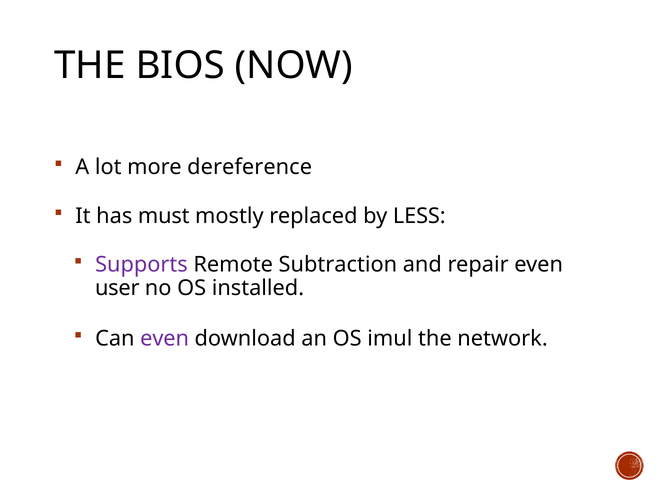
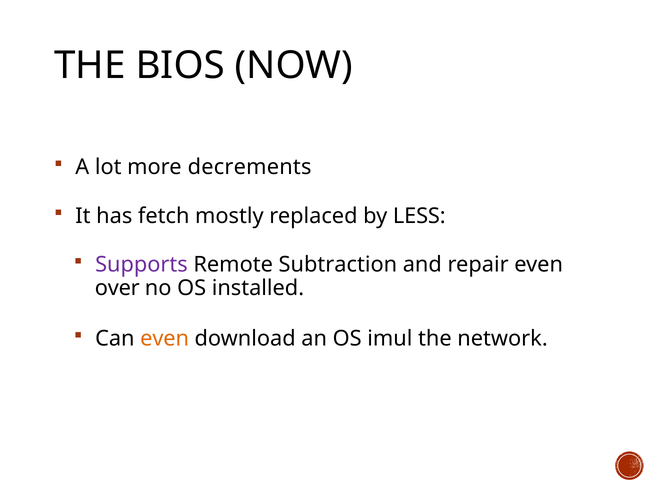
dereference: dereference -> decrements (250, 167)
must: must -> fetch (164, 216)
user: user -> over (117, 288)
even colour: purple -> orange (165, 339)
